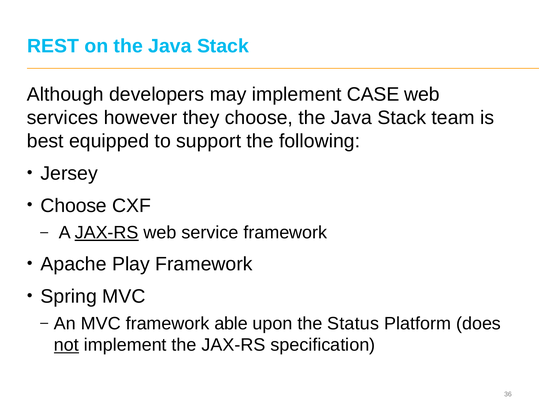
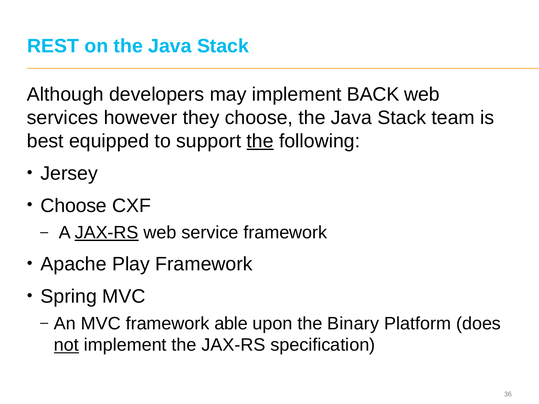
CASE: CASE -> BACK (373, 94)
the underline: none -> present (260, 141)
Status: Status -> Binary (353, 324)
